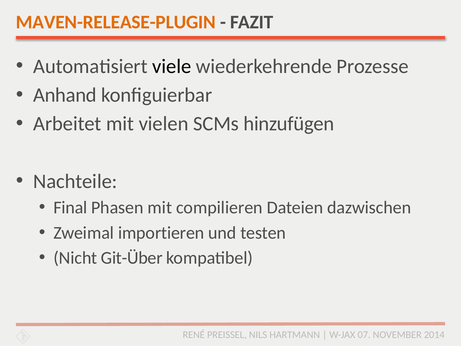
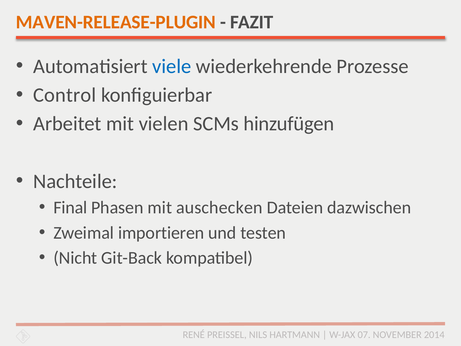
viele colour: black -> blue (172, 66)
Anhand: Anhand -> Control (65, 95)
compilieren: compilieren -> auschecken (219, 208)
Git-Über: Git-Über -> Git-Back (132, 258)
